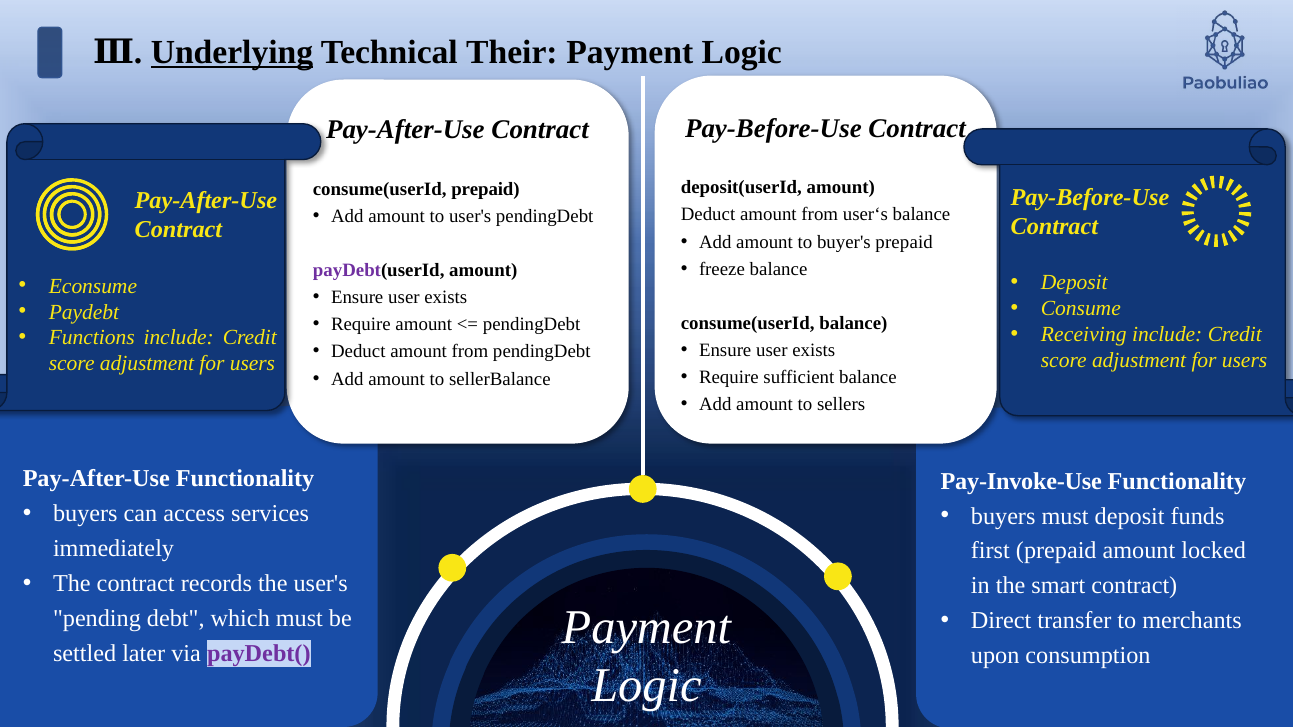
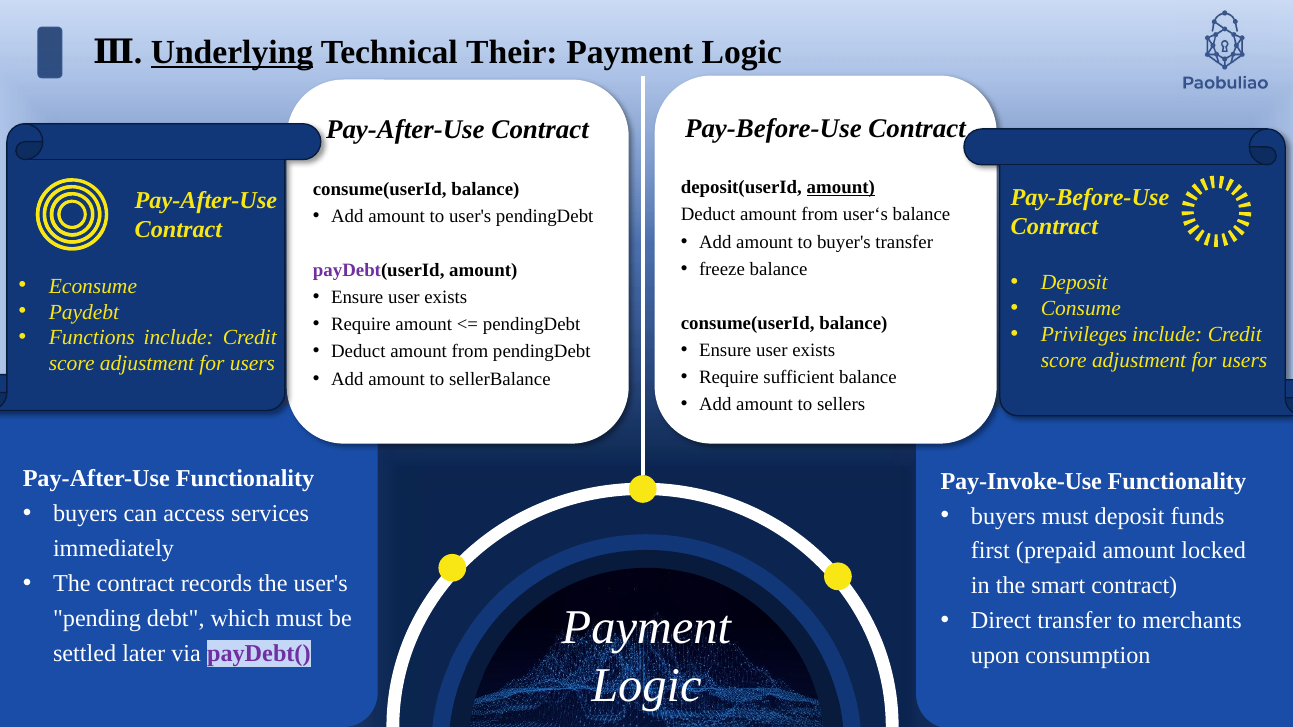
amount underline: none -> present (841, 188)
prepaid: prepaid -> balance (485, 189)
buyer's prepaid: prepaid -> transfer (904, 242)
Receiving: Receiving -> Privileges (1084, 334)
